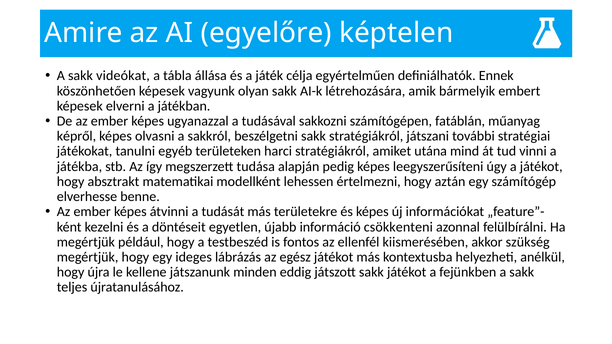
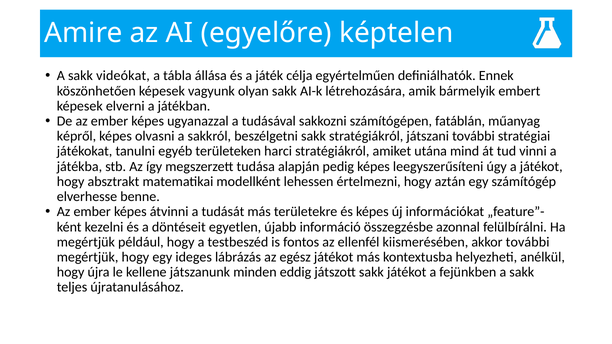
csökkenteni: csökkenteni -> összegzésbe (398, 227)
akkor szükség: szükség -> további (528, 242)
